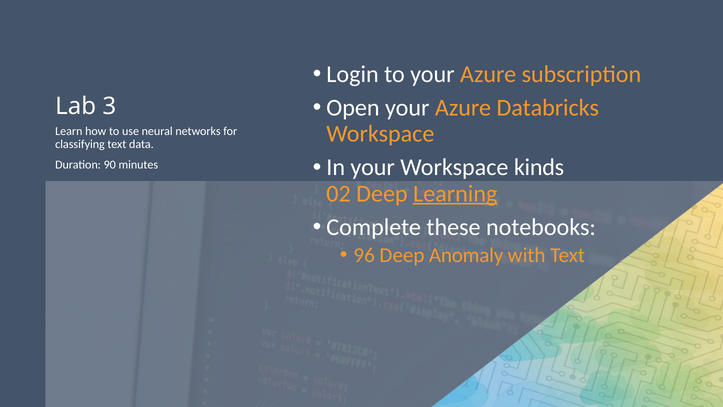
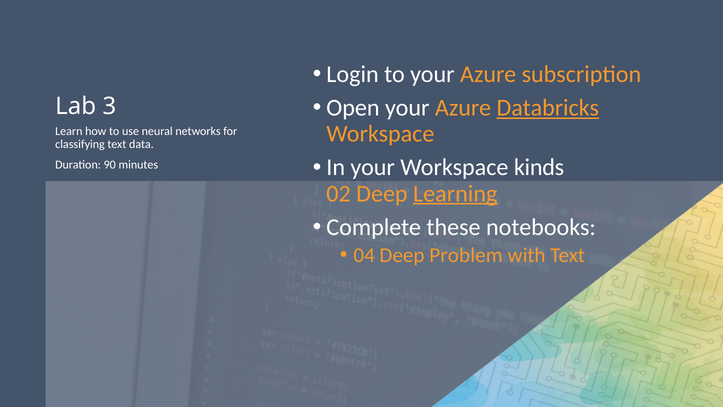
Databricks underline: none -> present (548, 108)
96: 96 -> 04 (364, 255)
Anomaly: Anomaly -> Problem (466, 255)
